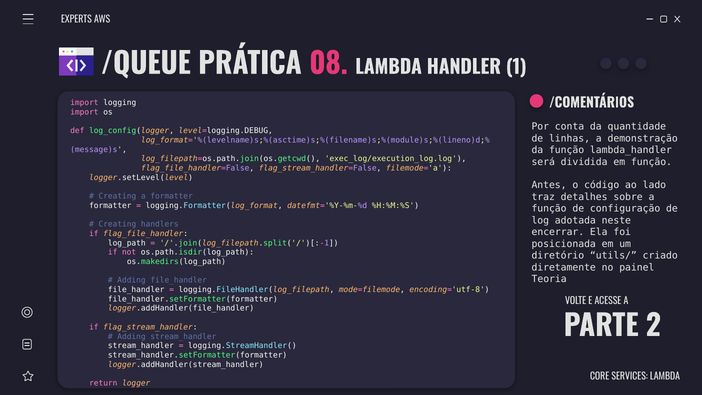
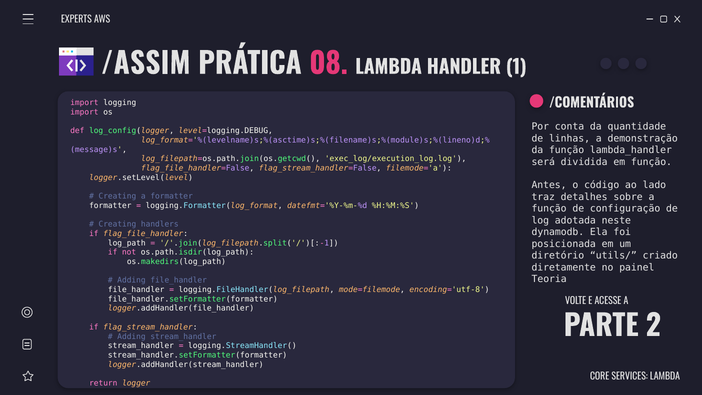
/QUEUE: /QUEUE -> /ASSIM (146, 64)
encerrar: encerrar -> dynamodb (558, 232)
